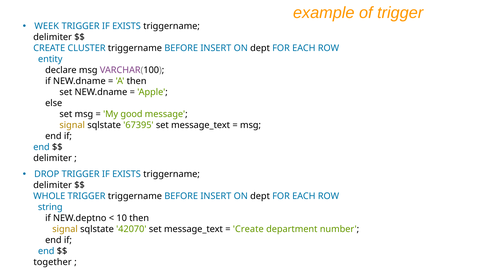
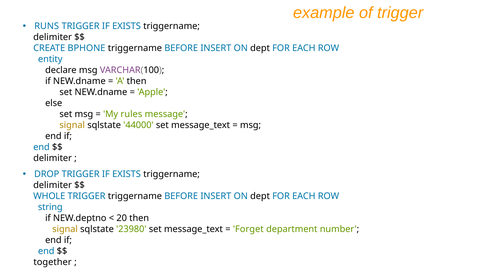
WEEK: WEEK -> RUNS (47, 26)
CLUSTER: CLUSTER -> BPHONE (86, 48)
good: good -> rules (131, 114)
67395: 67395 -> 44000 (138, 125)
10: 10 -> 20 (122, 218)
42070: 42070 -> 23980 (131, 229)
Create: Create -> Forget (248, 229)
